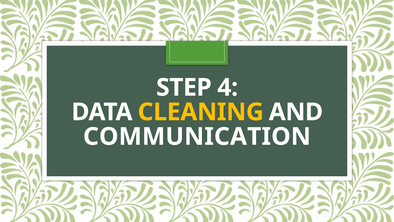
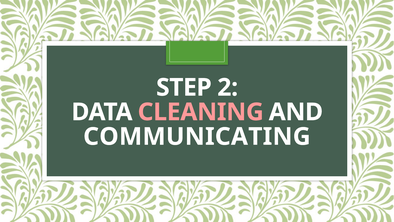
4: 4 -> 2 (228, 87)
CLEANING colour: yellow -> pink (201, 112)
COMMUNICATION: COMMUNICATION -> COMMUNICATING (197, 136)
